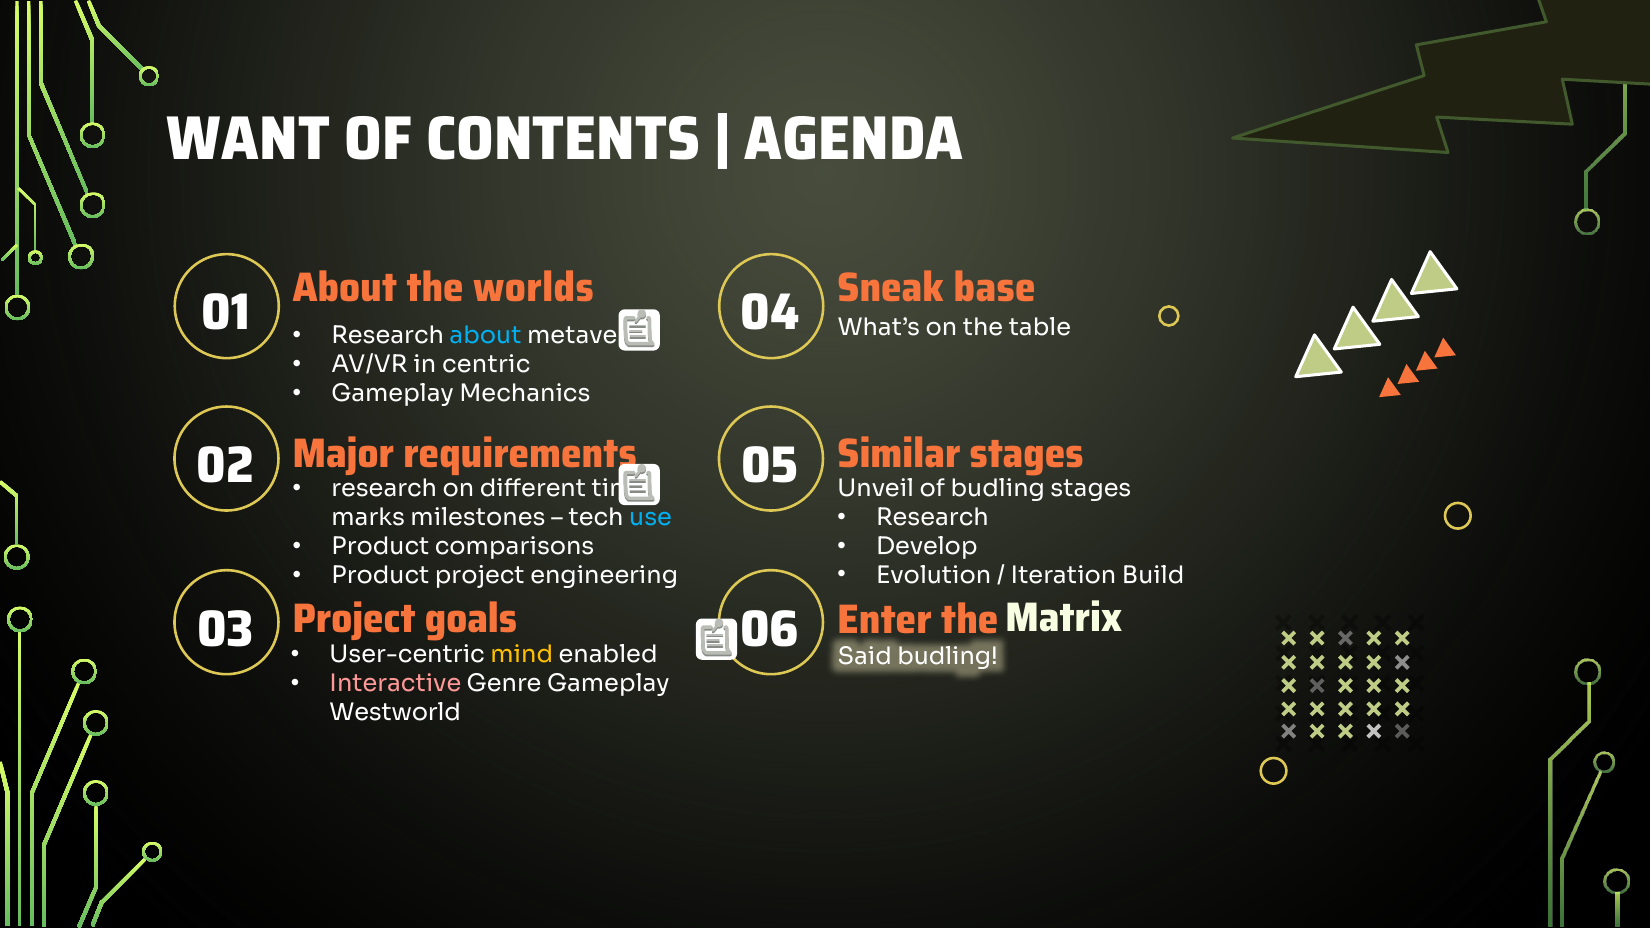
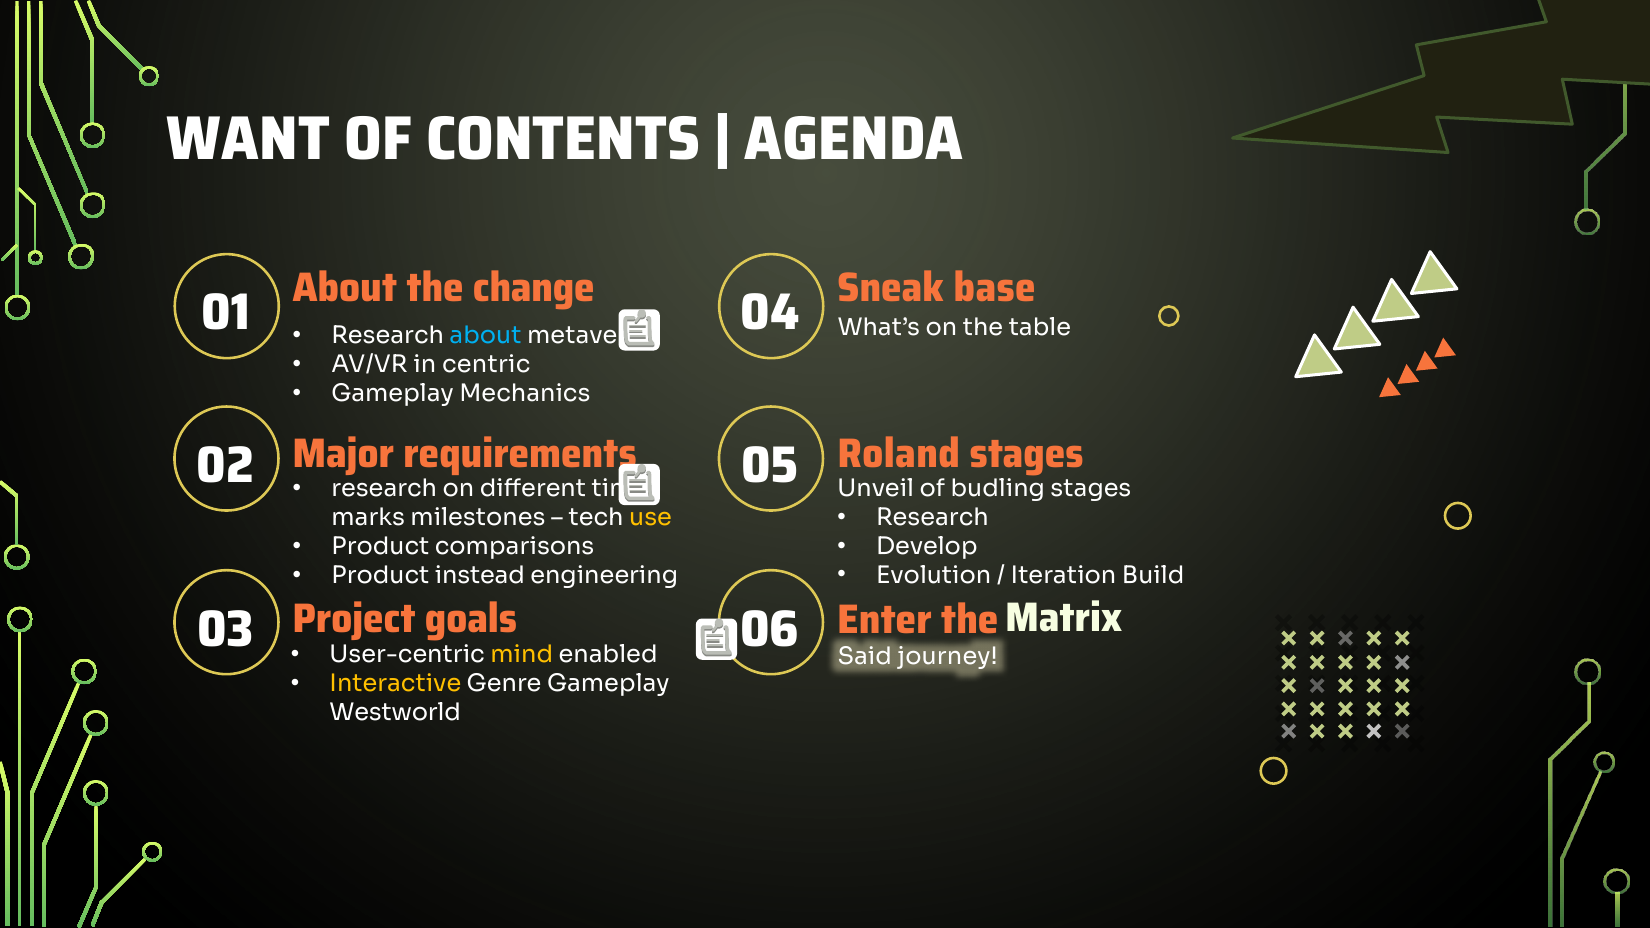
worlds: worlds -> change (534, 288)
Similar: Similar -> Roland (899, 454)
use colour: light blue -> yellow (651, 518)
Product project: project -> instead (480, 575)
Said budling: budling -> journey (948, 657)
Interactive colour: pink -> yellow (395, 684)
